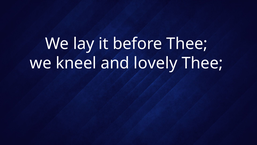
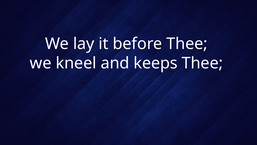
lovely: lovely -> keeps (156, 63)
